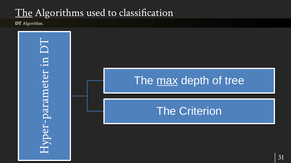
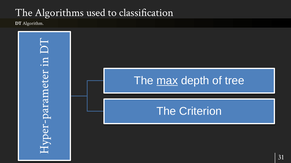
The underline: present -> none (24, 13)
